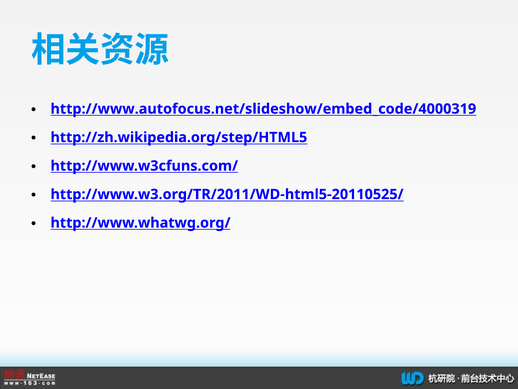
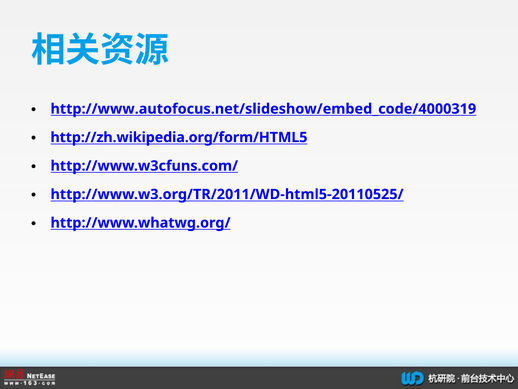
http://zh.wikipedia.org/step/HTML5: http://zh.wikipedia.org/step/HTML5 -> http://zh.wikipedia.org/form/HTML5 (179, 137)
